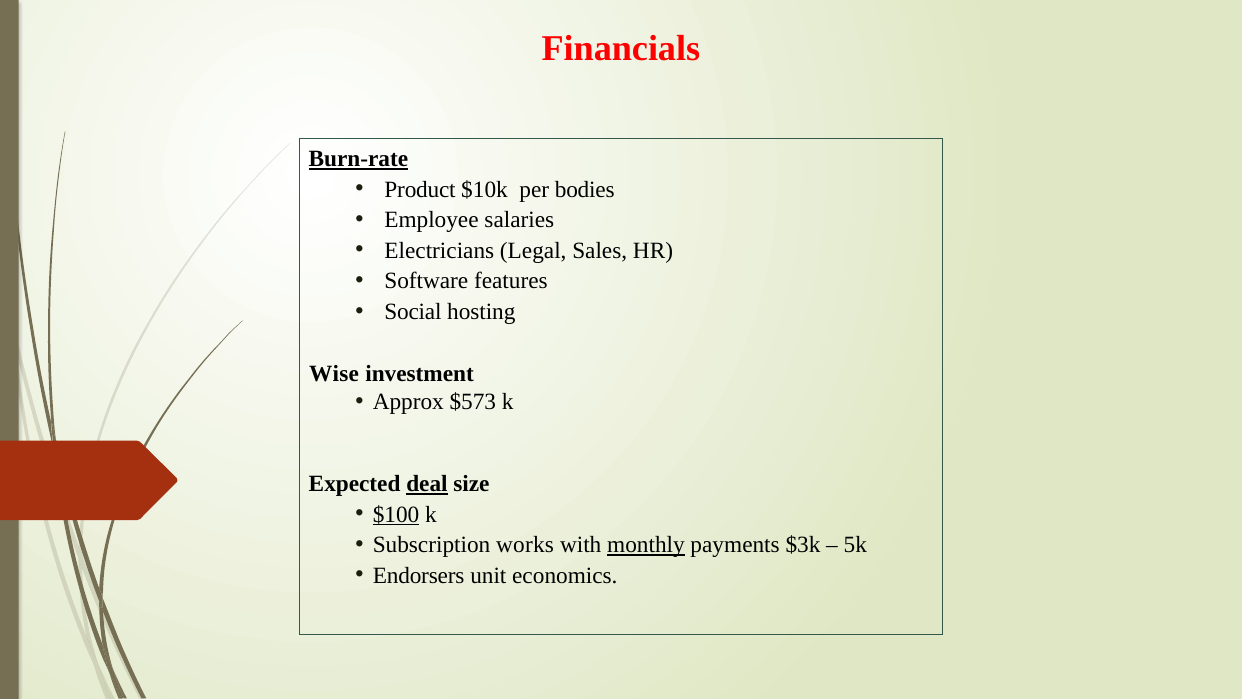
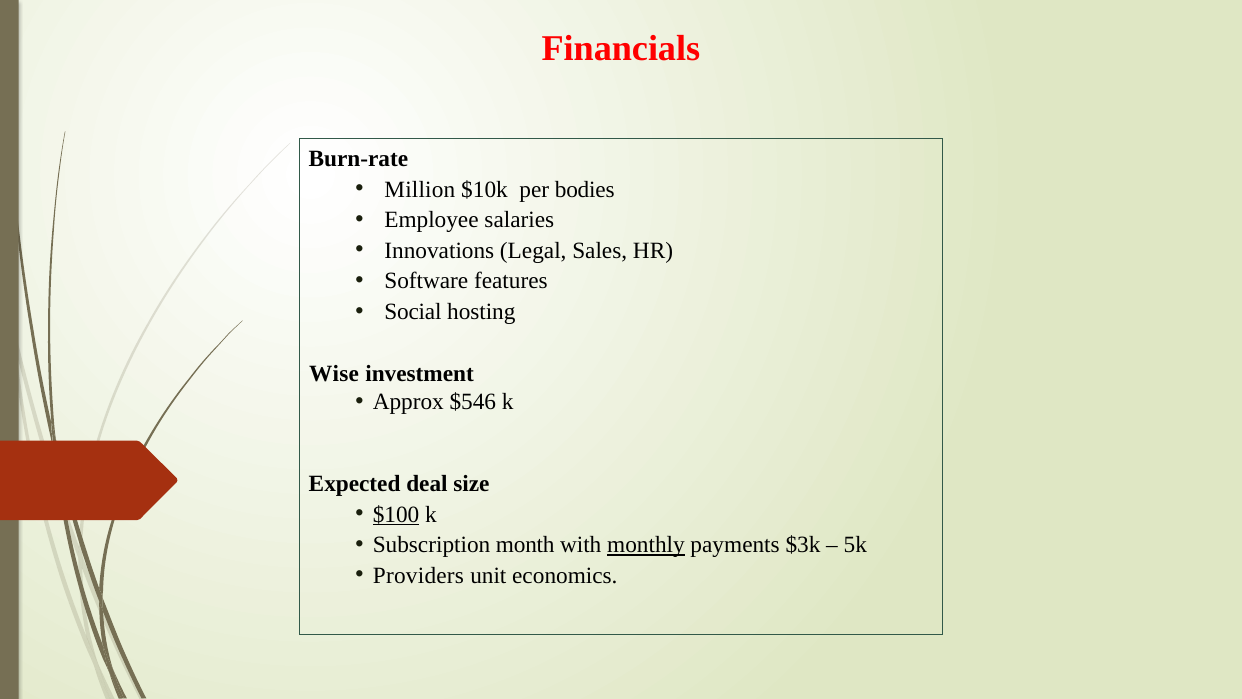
Burn-rate underline: present -> none (358, 159)
Product: Product -> Million (420, 189)
Electricians: Electricians -> Innovations (439, 250)
$573: $573 -> $546 (473, 402)
deal underline: present -> none (427, 484)
works: works -> month (525, 545)
Endorsers: Endorsers -> Providers (418, 575)
